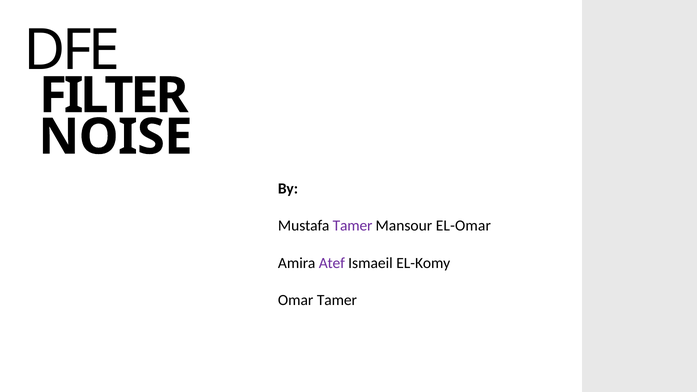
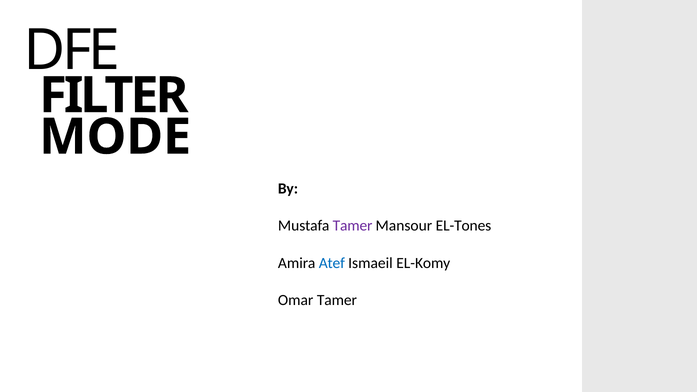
NOISE: NOISE -> MODE (115, 137)
EL-Omar: EL-Omar -> EL-Tones (463, 226)
Atef colour: purple -> blue (332, 263)
